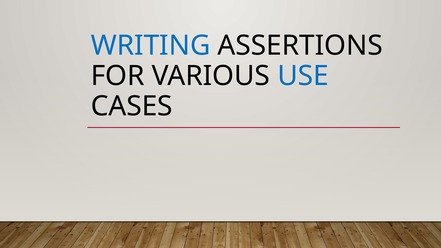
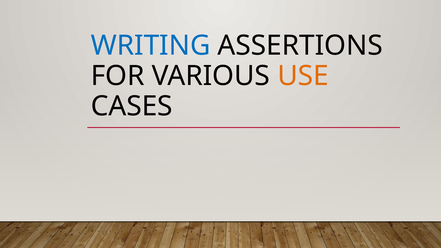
USE colour: blue -> orange (303, 76)
